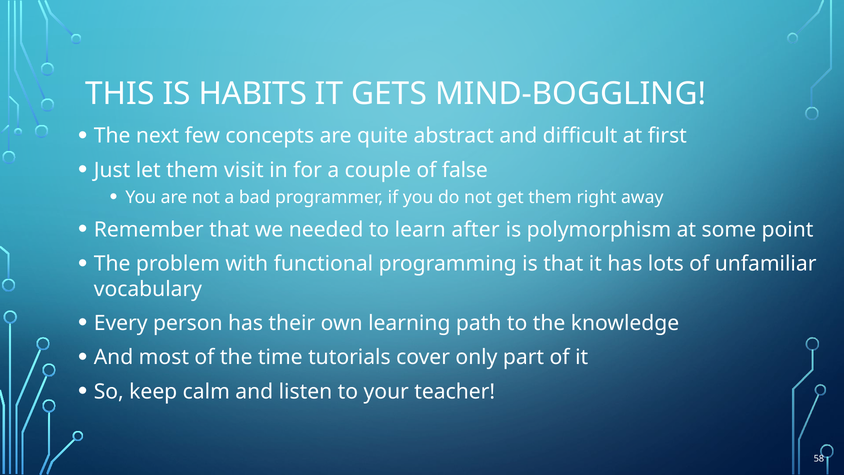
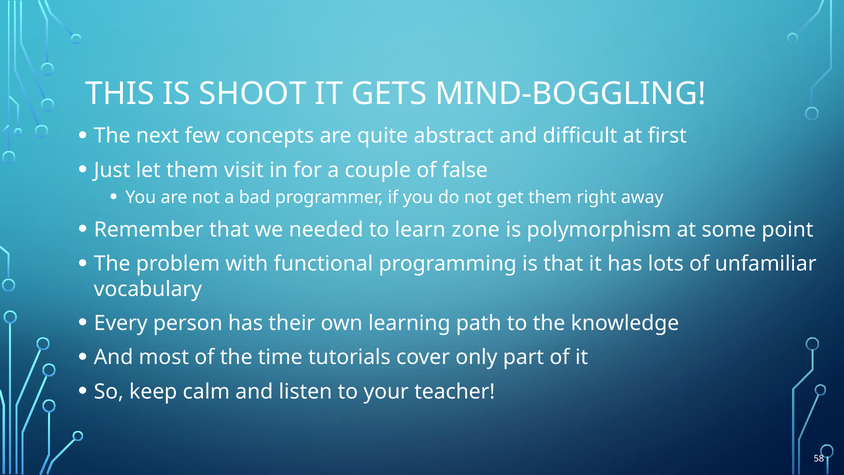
HABITS: HABITS -> SHOOT (253, 94)
after: after -> zone (476, 230)
